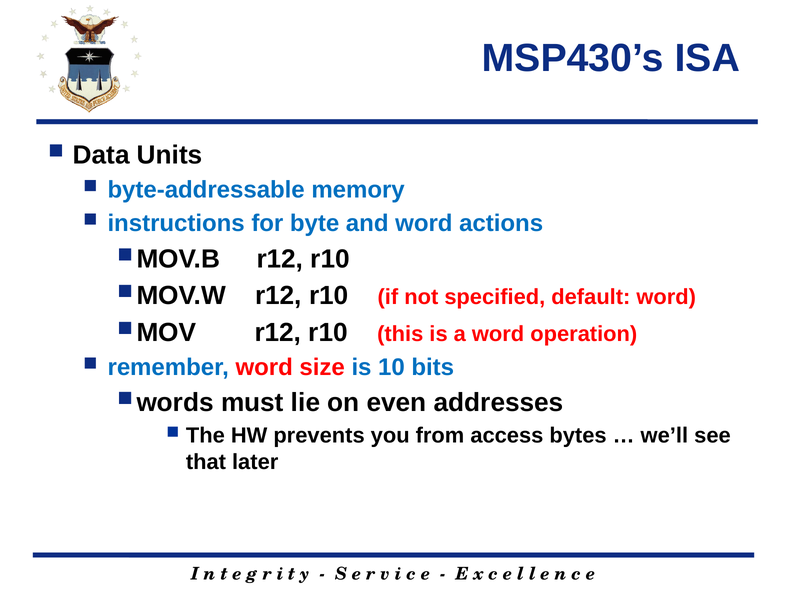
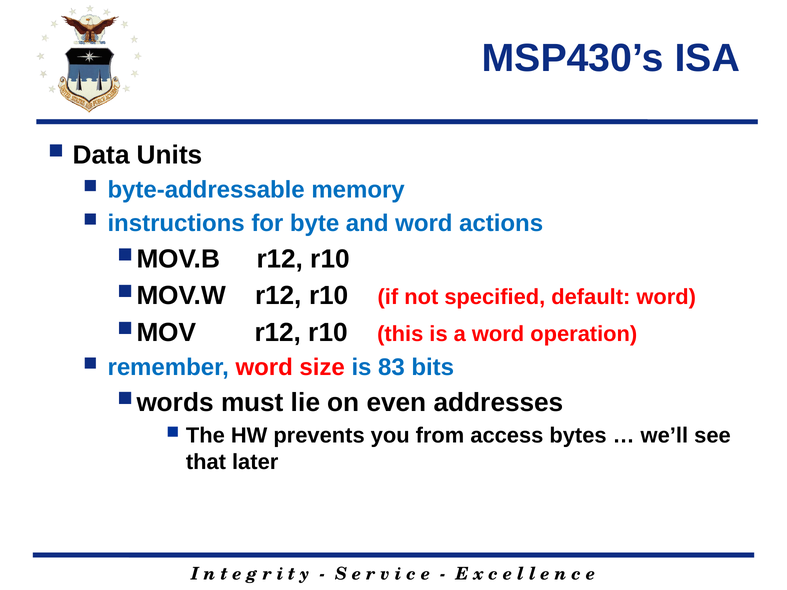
10: 10 -> 83 (391, 367)
